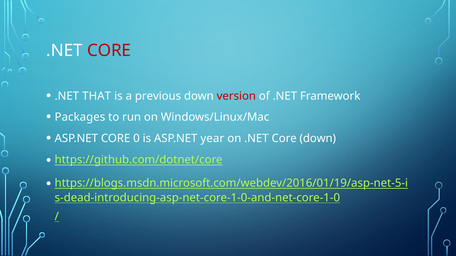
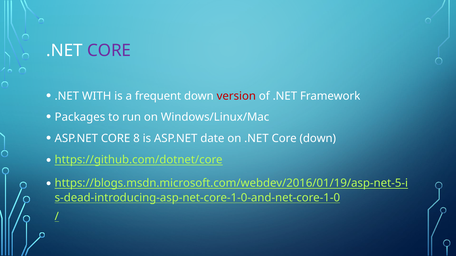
CORE colour: red -> purple (109, 51)
THAT: THAT -> WITH (97, 96)
previous: previous -> frequent (158, 96)
0: 0 -> 8 (136, 139)
year: year -> date (212, 139)
